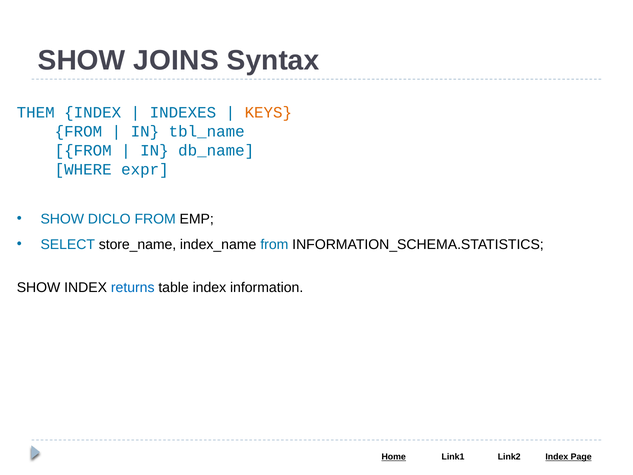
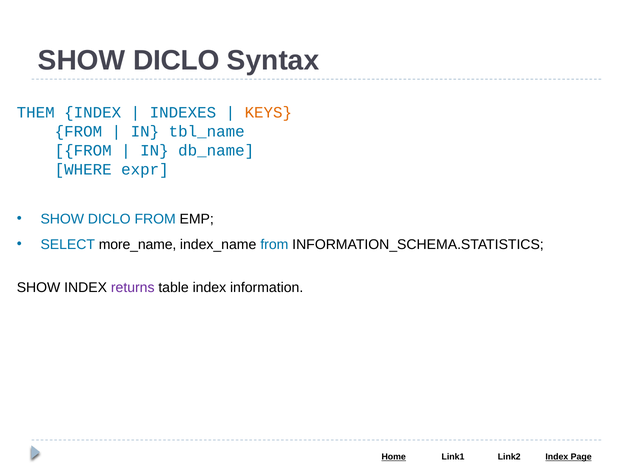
JOINS: JOINS -> DICLO (176, 61)
store_name: store_name -> more_name (138, 244)
returns colour: blue -> purple (133, 288)
